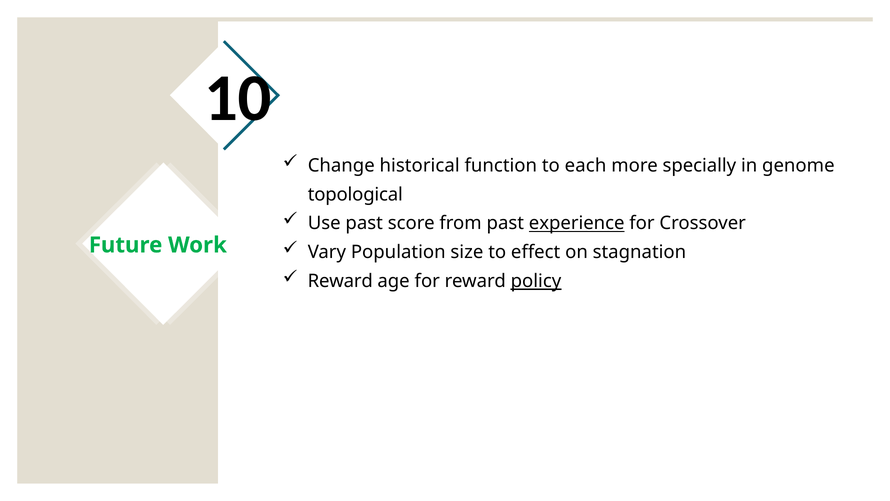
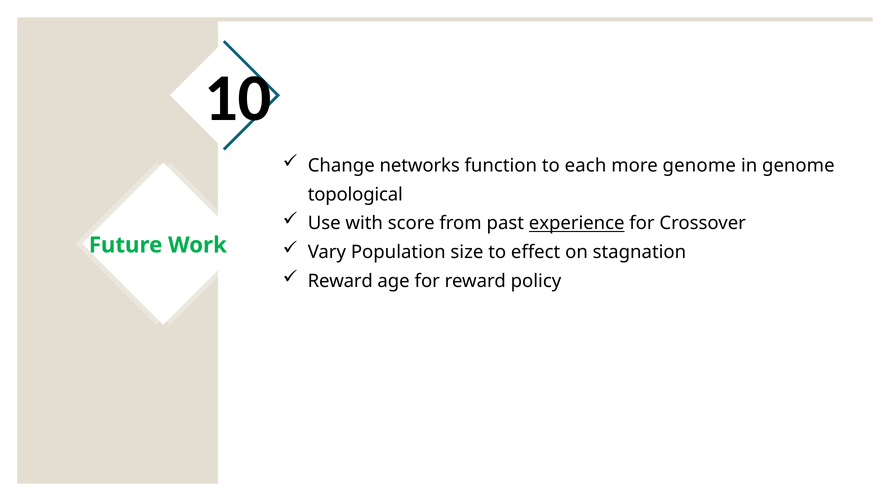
historical: historical -> networks (420, 165)
more specially: specially -> genome (699, 165)
Use past: past -> with (364, 223)
policy underline: present -> none (536, 281)
